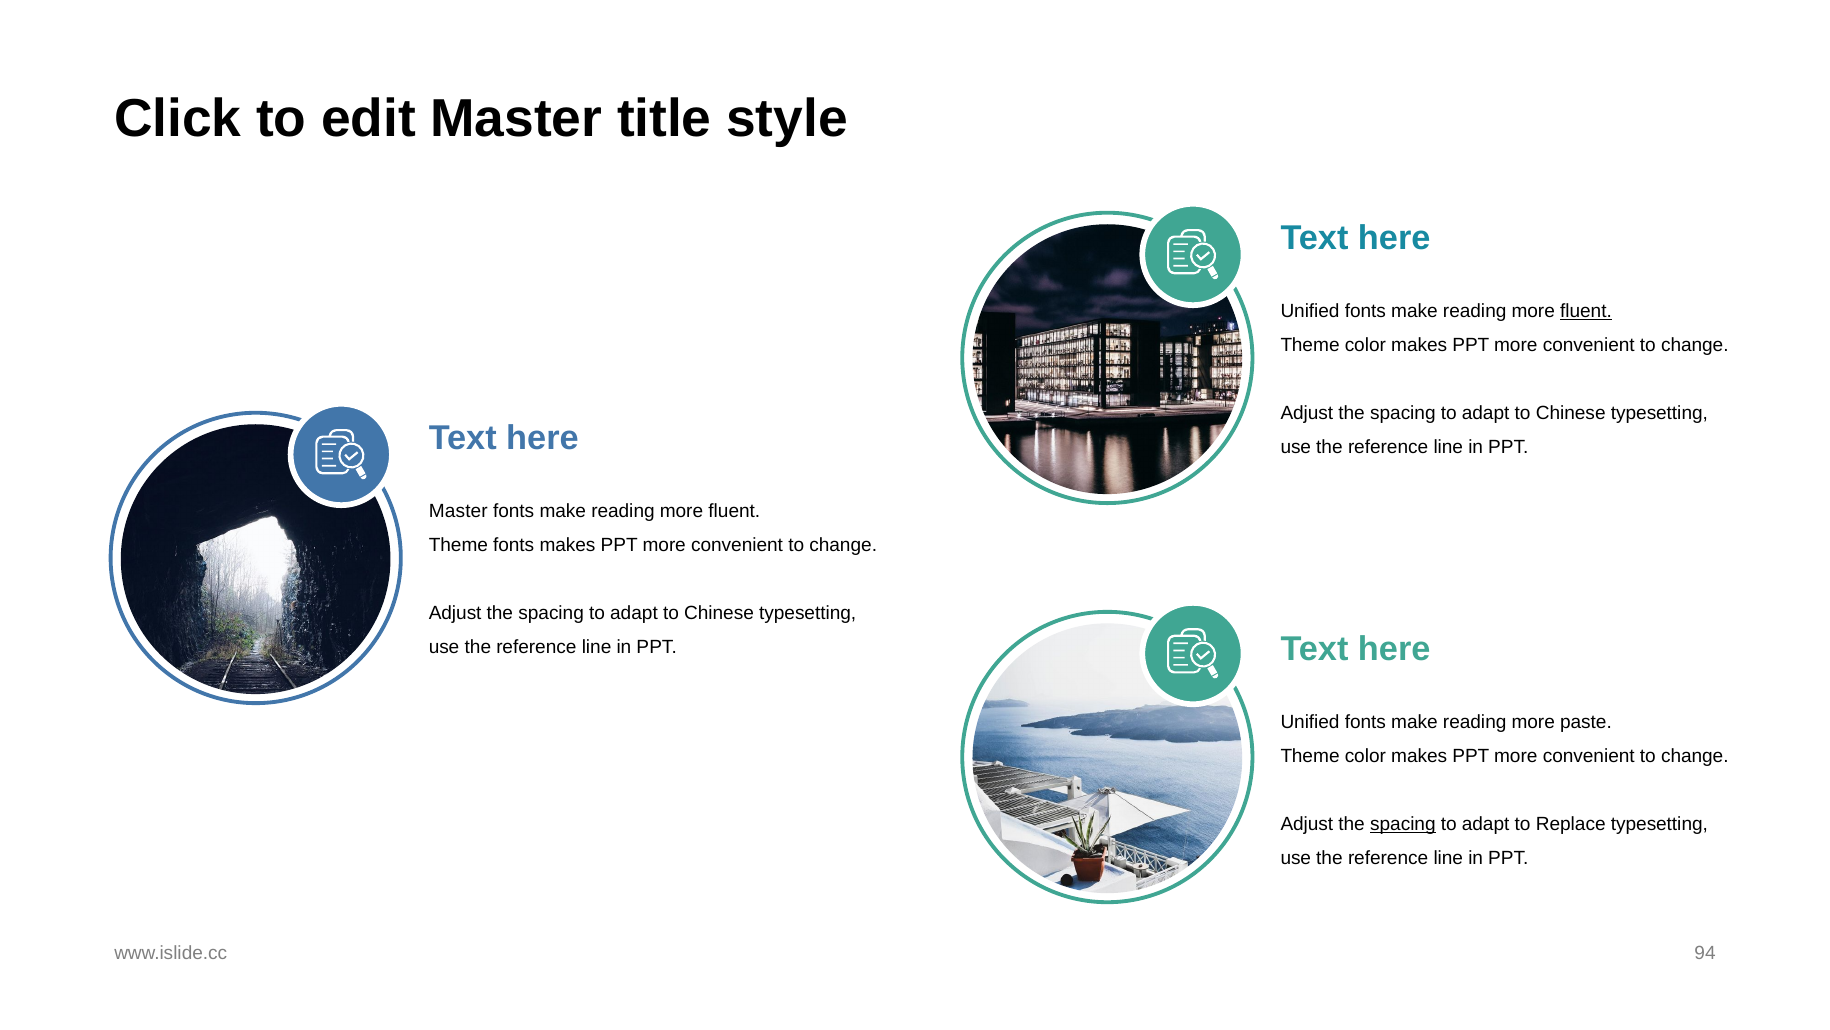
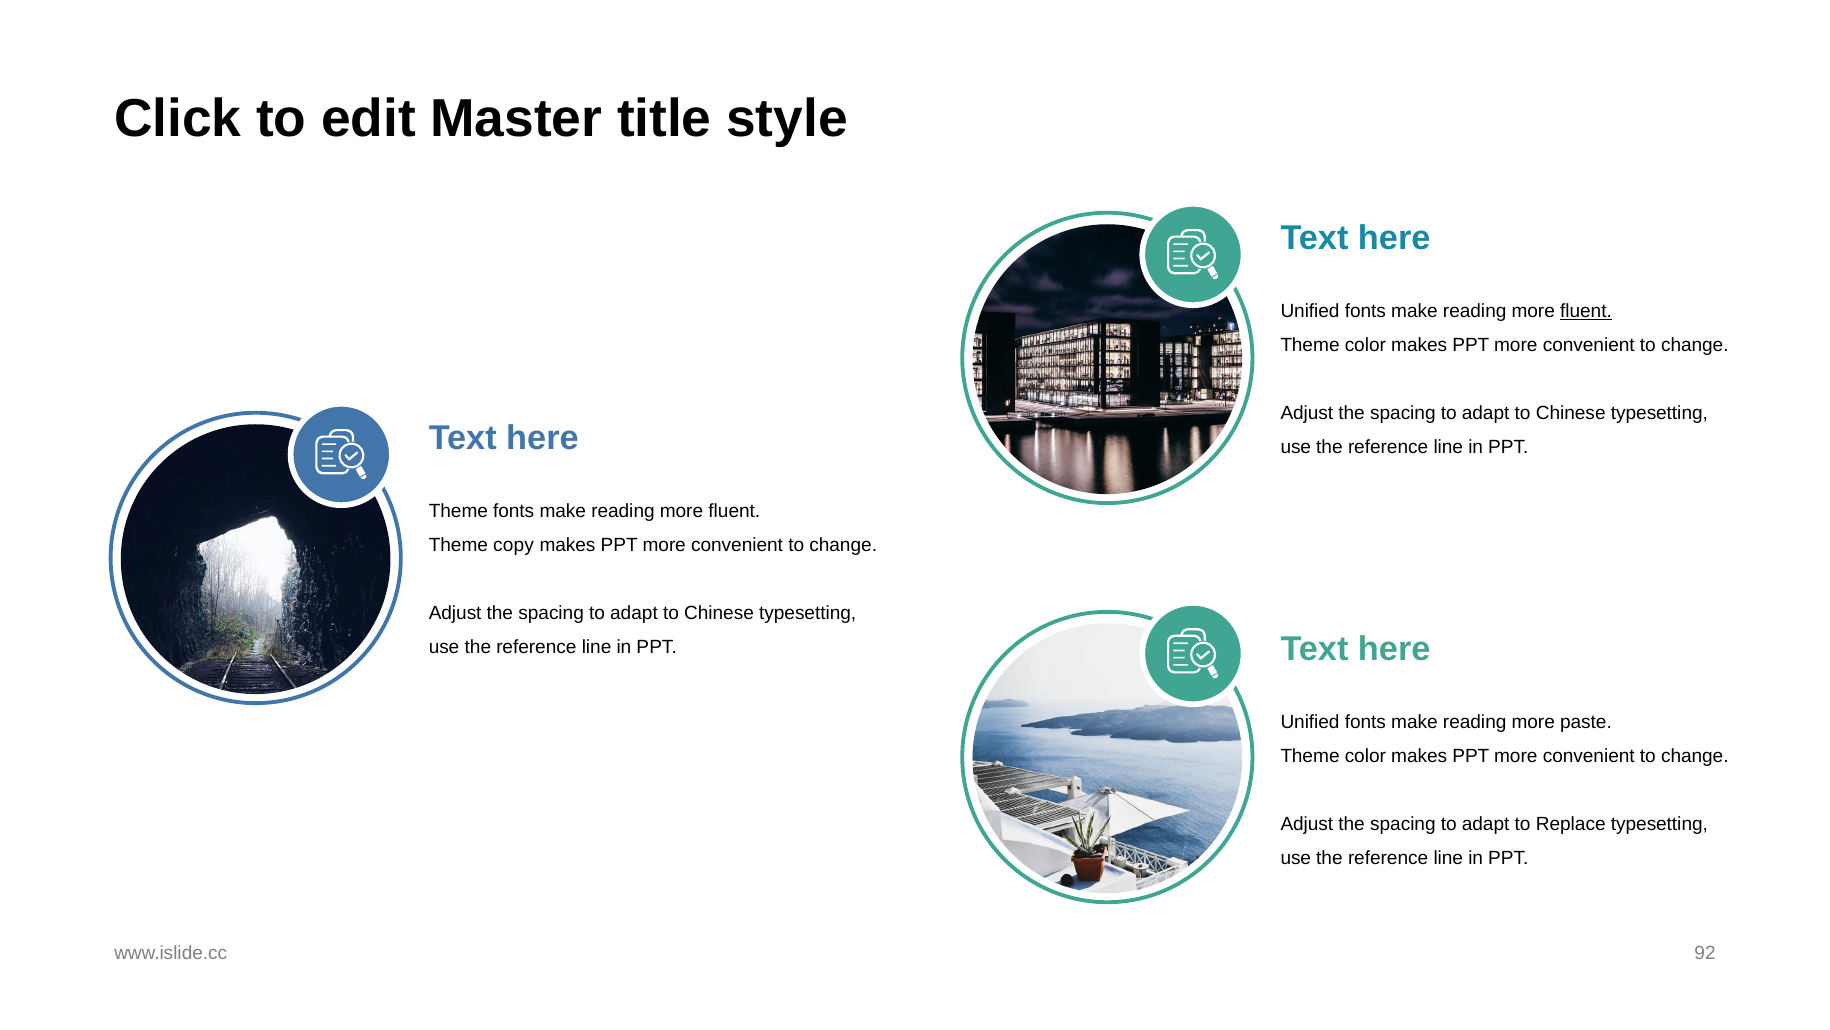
Master: Master -> Theme (458, 511)
Theme fonts: fonts -> copy (514, 545)
spacing underline: present -> none (1403, 824)
94: 94 -> 92 (1705, 953)
